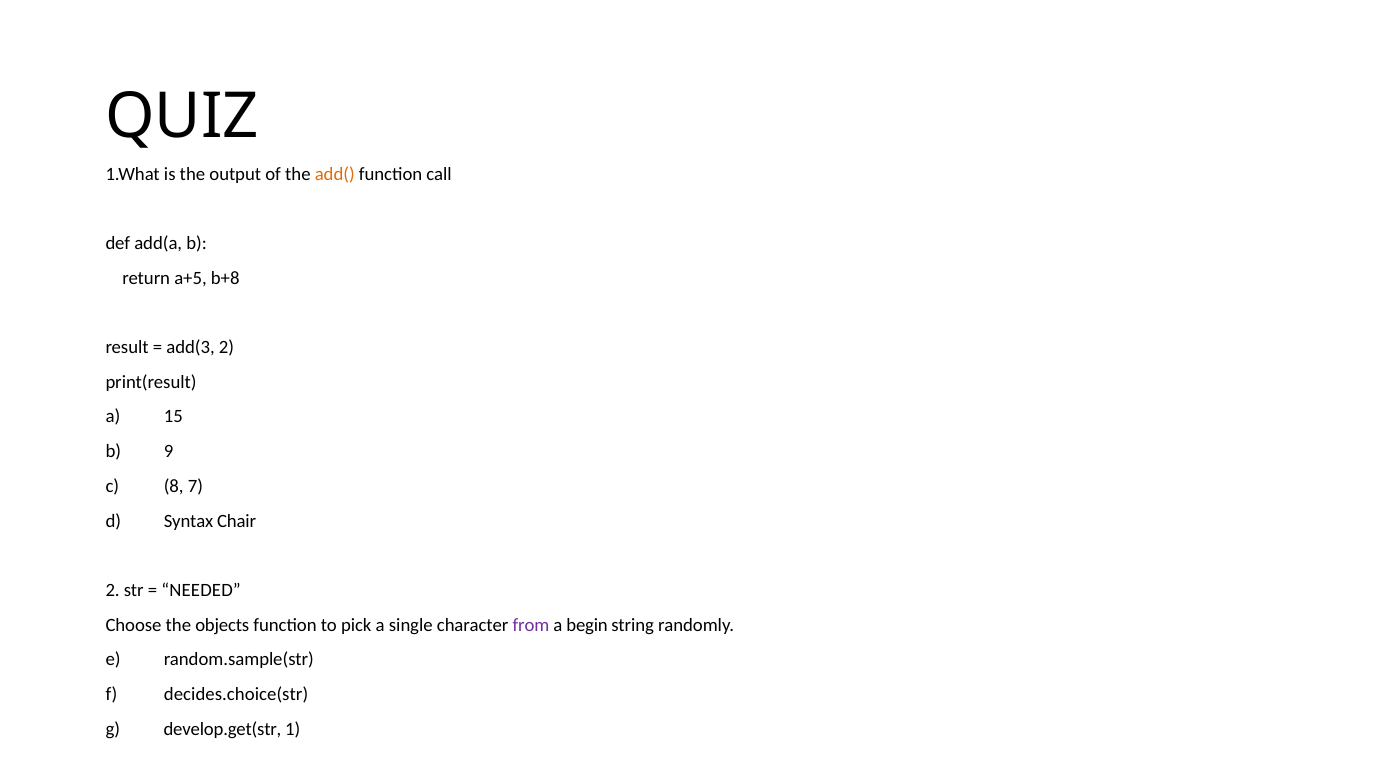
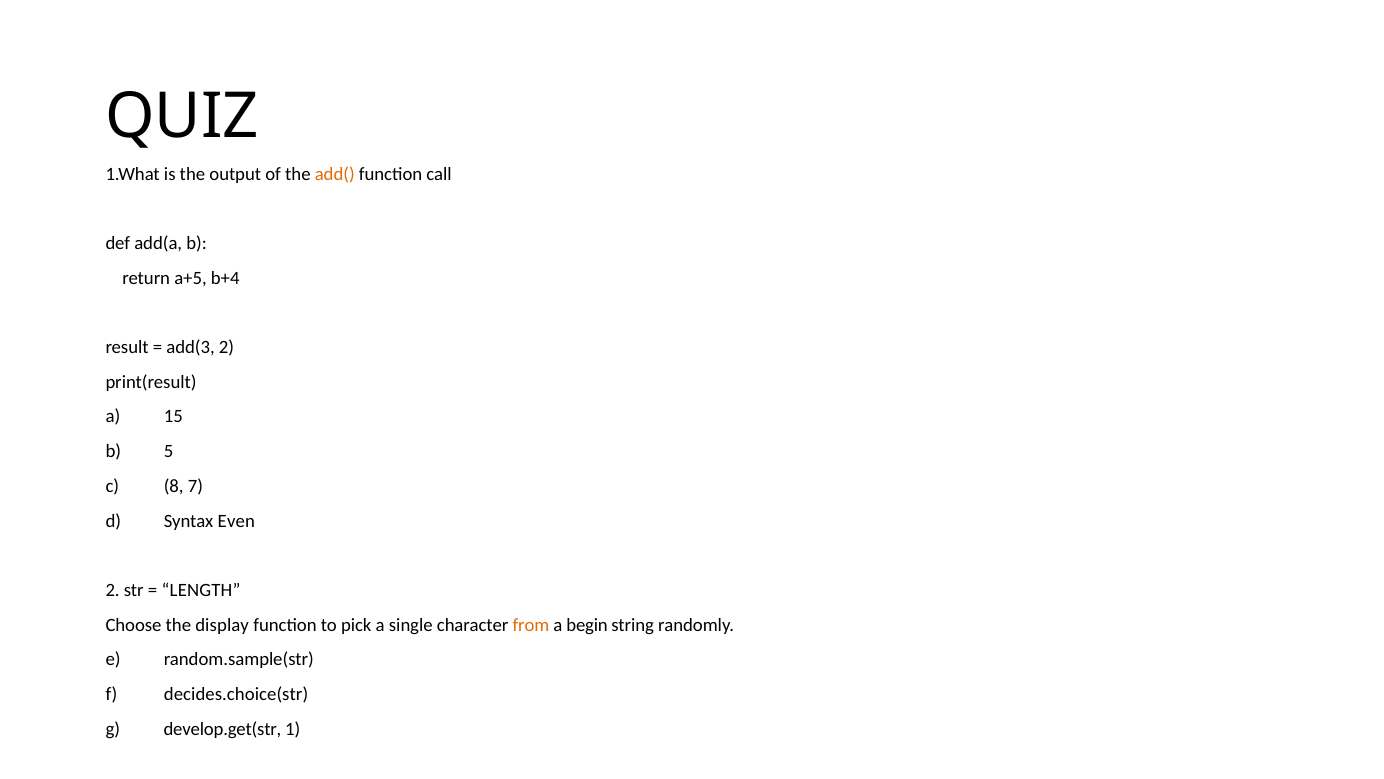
b+8: b+8 -> b+4 (225, 278)
9: 9 -> 5 (169, 451)
Chair: Chair -> Even (236, 521)
NEEDED: NEEDED -> LENGTH (201, 590)
objects: objects -> display (222, 625)
from colour: purple -> orange (531, 625)
